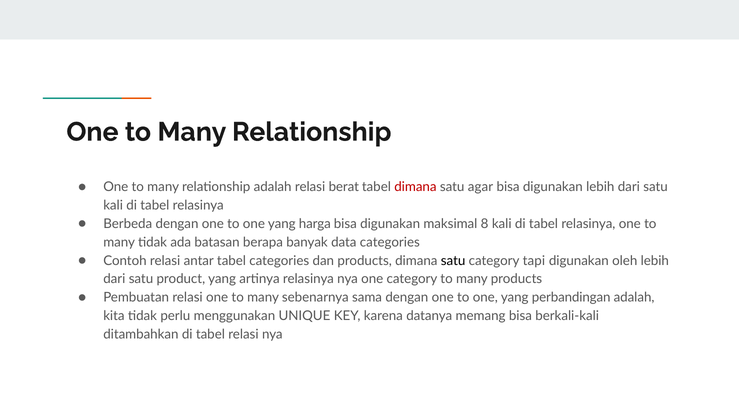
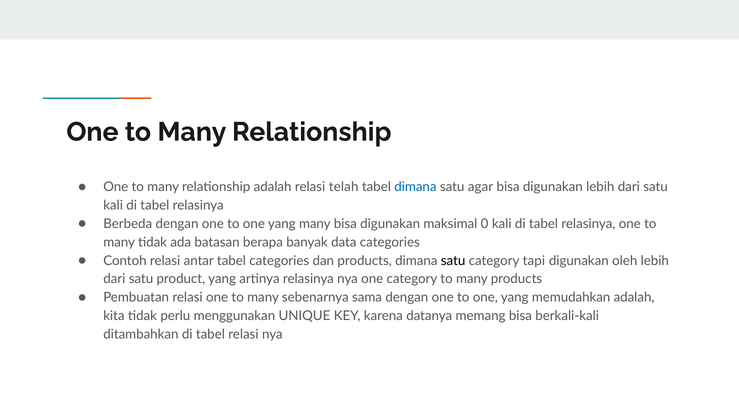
berat: berat -> telah (344, 187)
dimana colour: red -> blue (415, 187)
yang harga: harga -> many (315, 224)
8: 8 -> 0 (485, 224)
perbandingan: perbandingan -> memudahkan (571, 297)
